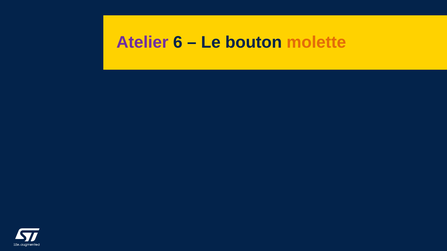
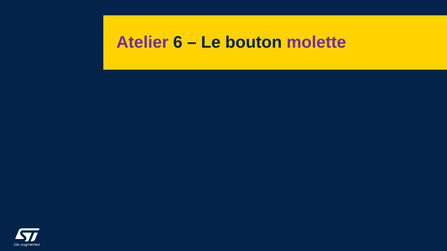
molette colour: orange -> purple (316, 42)
